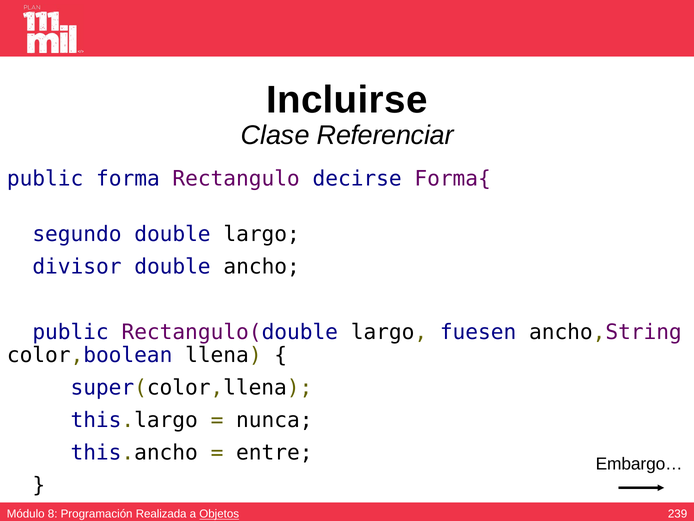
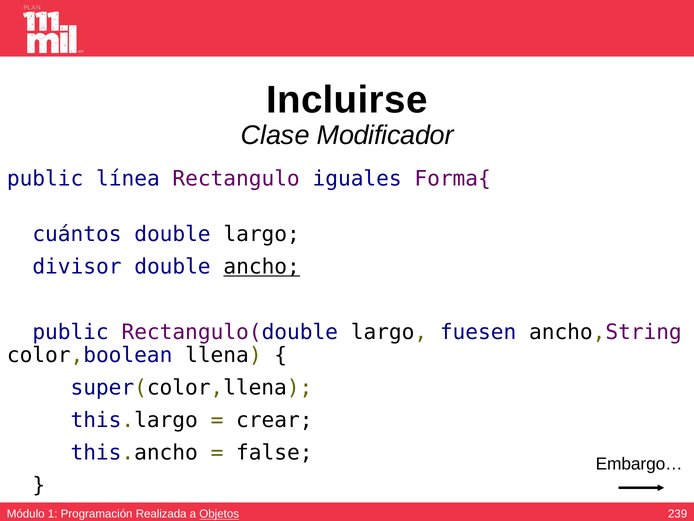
Referenciar: Referenciar -> Modificador (385, 135)
forma: forma -> línea (128, 179)
decirse: decirse -> iguales (357, 179)
segundo: segundo -> cuántos (77, 234)
ancho underline: none -> present (262, 267)
nunca: nunca -> crear (274, 420)
entre: entre -> false (274, 452)
8: 8 -> 1 (53, 514)
